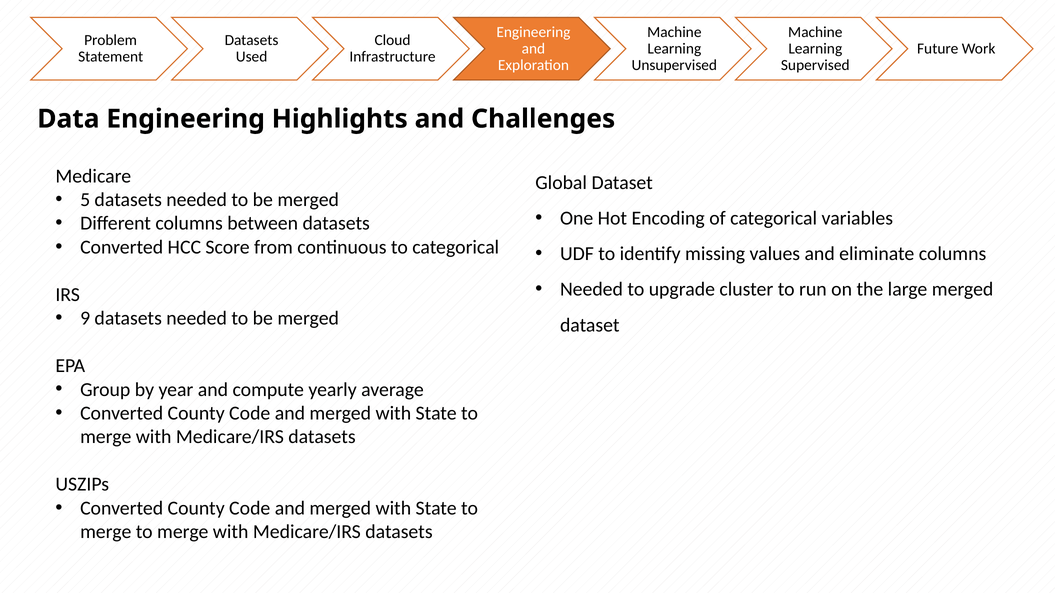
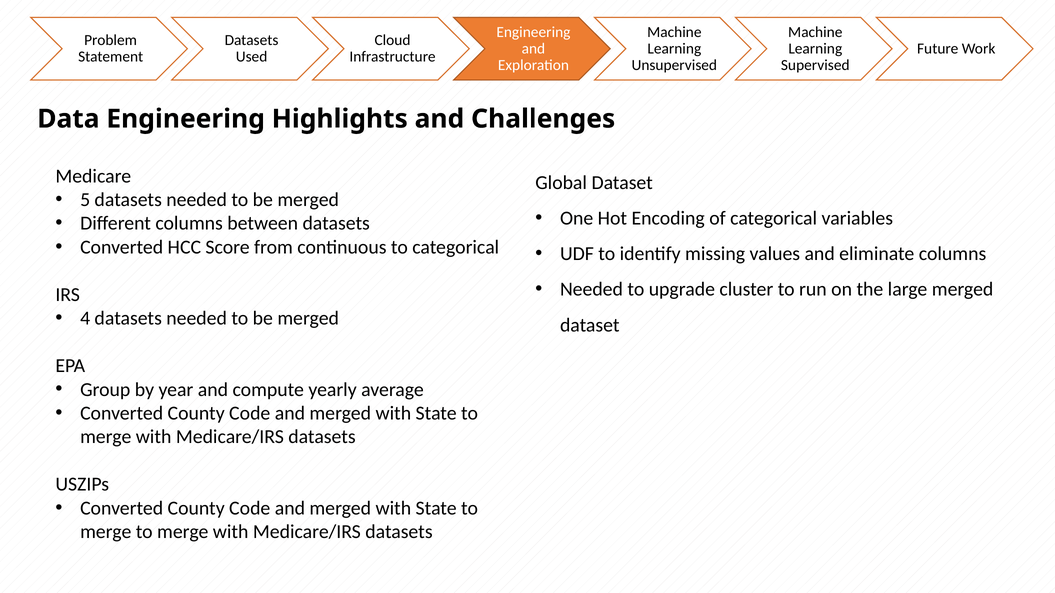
9: 9 -> 4 (85, 319)
